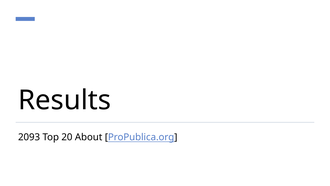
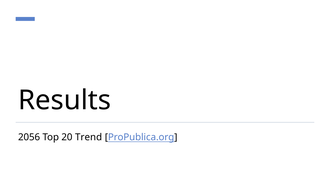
2093: 2093 -> 2056 (29, 137)
About: About -> Trend (89, 137)
